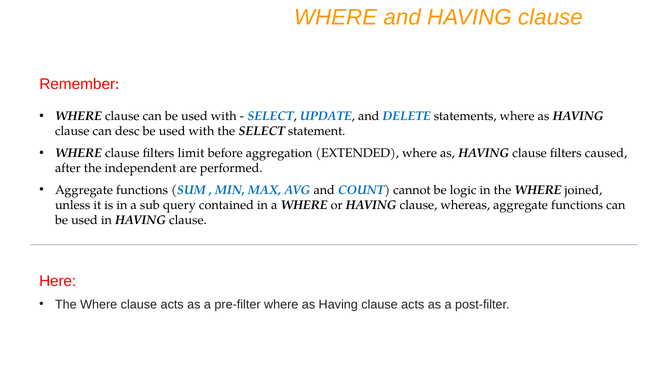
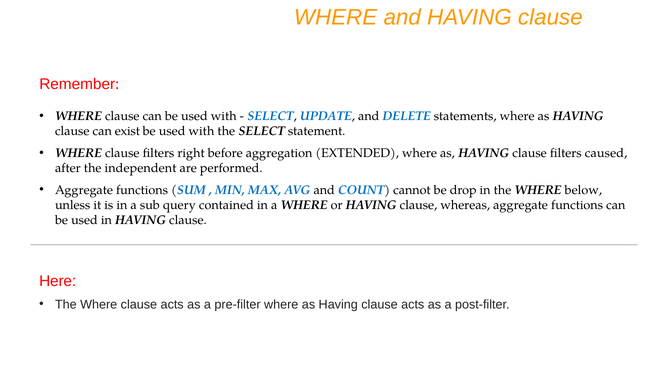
desc: desc -> exist (127, 131)
limit: limit -> right (191, 153)
logic: logic -> drop (463, 190)
joined: joined -> below (583, 190)
